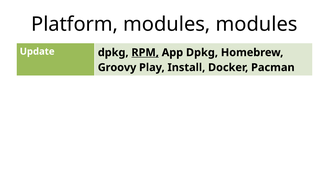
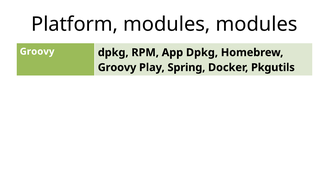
Update: Update -> Groovy (37, 52)
RPM underline: present -> none (145, 53)
Install: Install -> Spring (186, 68)
Pacman: Pacman -> Pkgutils (273, 68)
